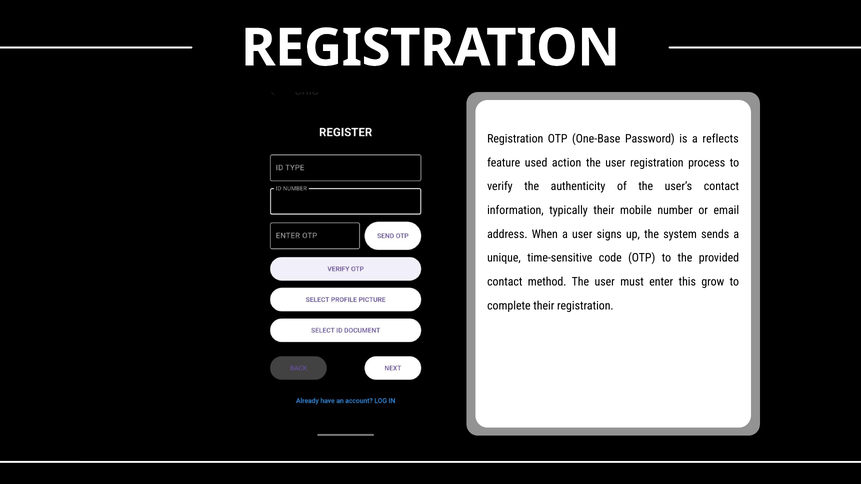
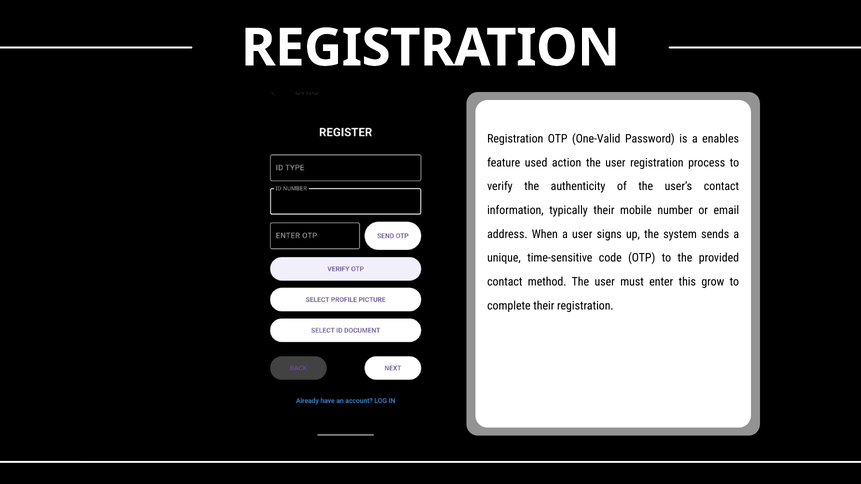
One-Base: One-Base -> One-Valid (596, 139)
reflects: reflects -> enables (721, 139)
